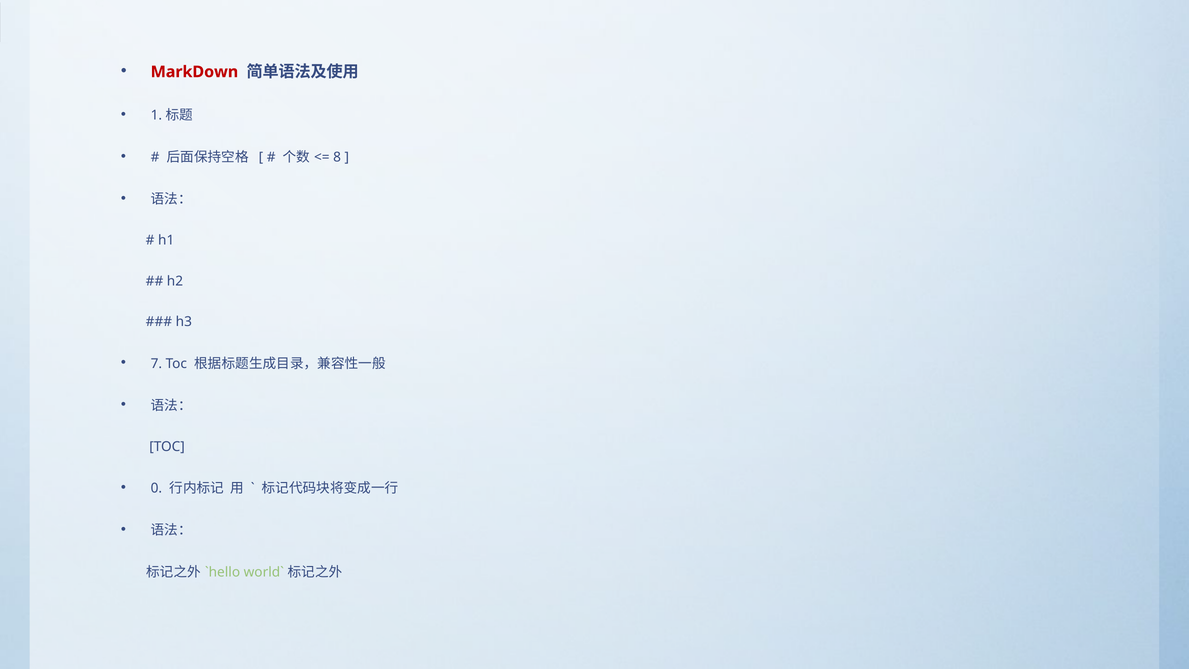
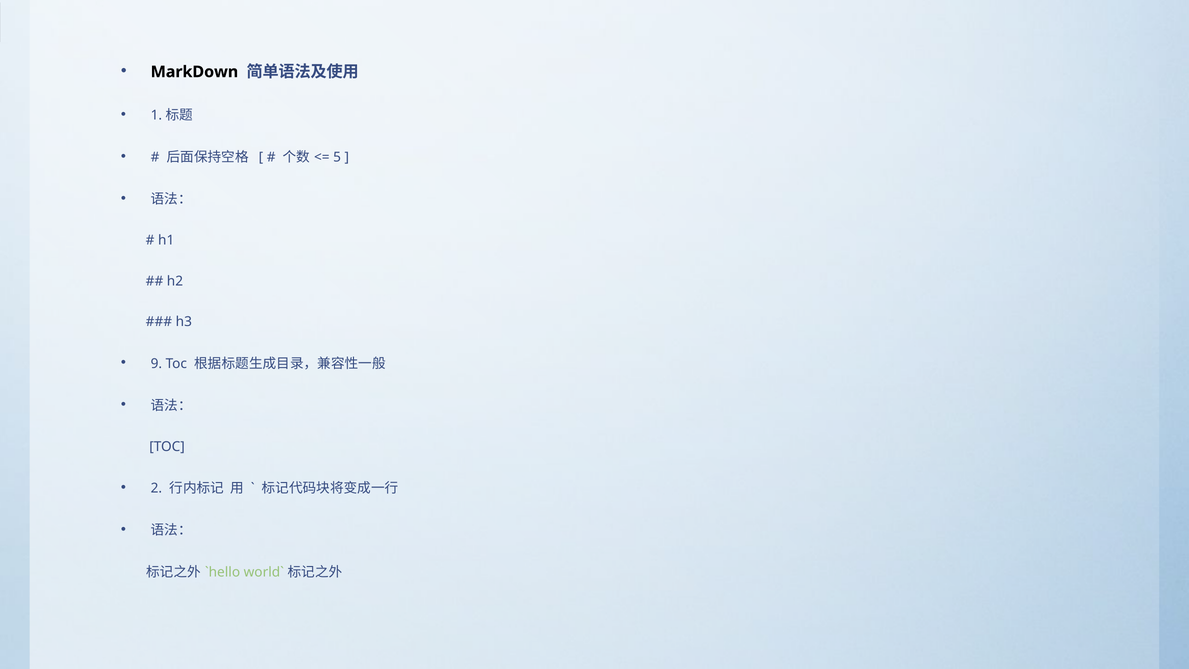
MarkDown colour: red -> black (194, 72)
8: 8 -> 5 (337, 157)
7: 7 -> 9 (156, 364)
0: 0 -> 2 (156, 488)
